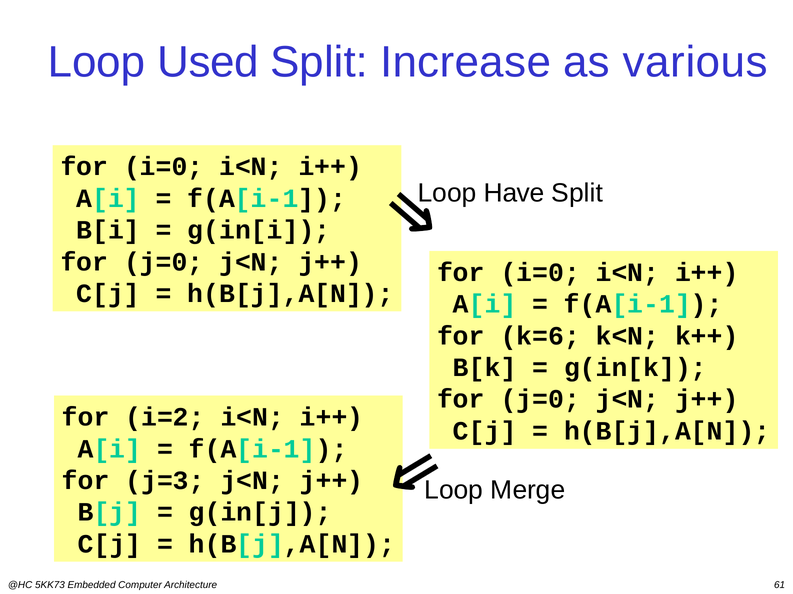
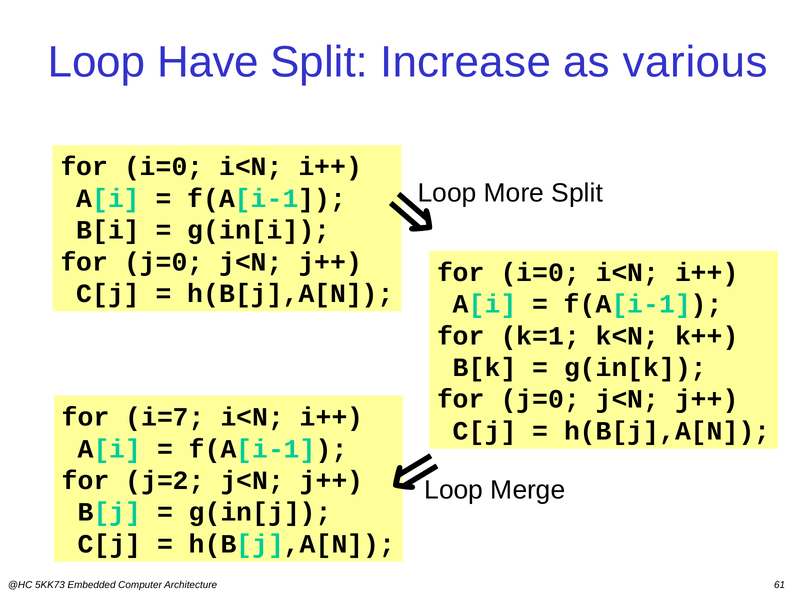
Used: Used -> Have (208, 63)
Have: Have -> More (514, 193)
k=6: k=6 -> k=1 (540, 336)
i=2: i=2 -> i=7 (165, 418)
j=3: j=3 -> j=2 (165, 481)
